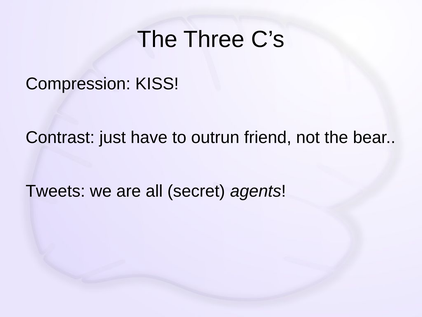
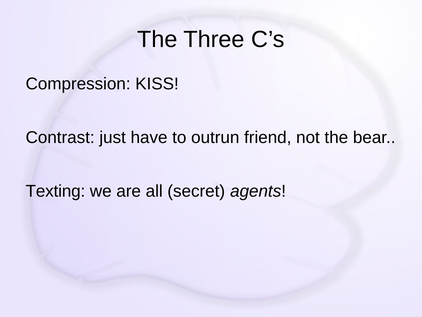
Tweets: Tweets -> Texting (55, 191)
